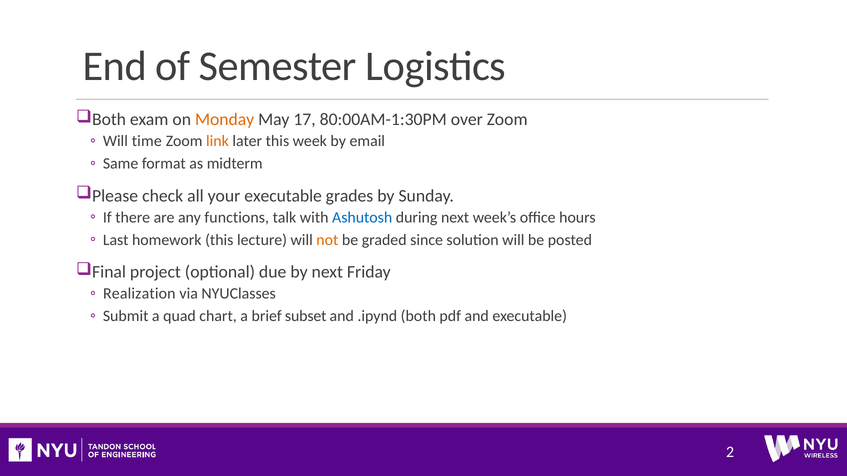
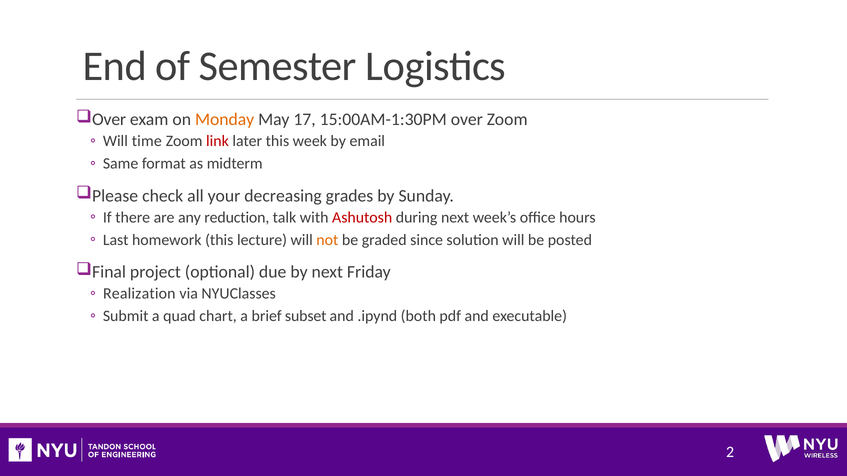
Both: Both -> Over (109, 120)
80:00AM-1:30PM: 80:00AM-1:30PM -> 15:00AM-1:30PM (383, 120)
link colour: orange -> red (217, 141)
your executable: executable -> decreasing (283, 196)
functions: functions -> reduction (237, 218)
Ashutosh colour: blue -> red (362, 218)
